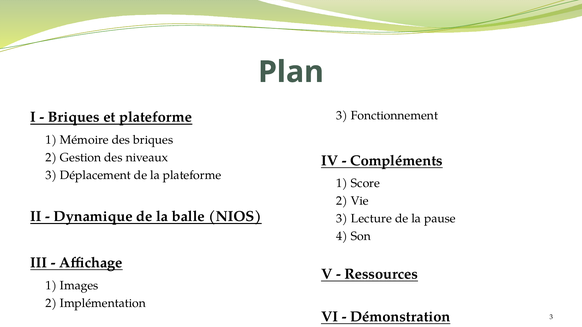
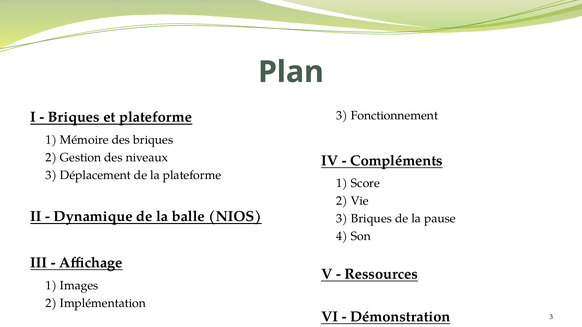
3 Lecture: Lecture -> Briques (371, 219)
